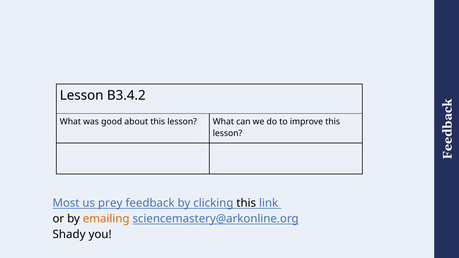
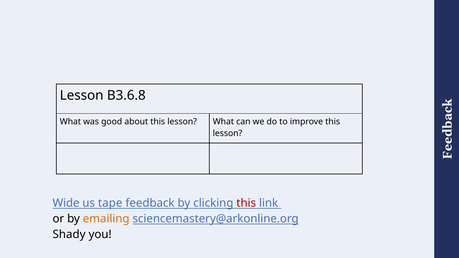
B3.4.2: B3.4.2 -> B3.6.8 (126, 96)
Most: Most -> Wide (66, 203)
prey: prey -> tape (110, 203)
this colour: black -> red (246, 203)
